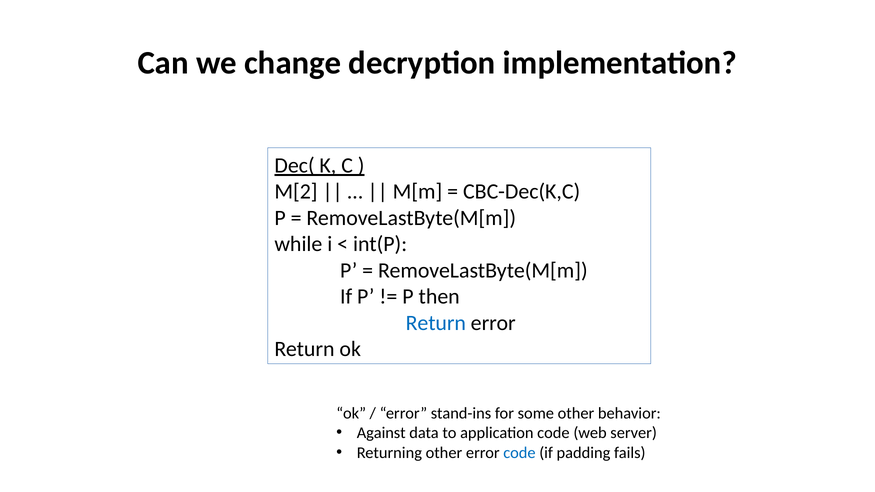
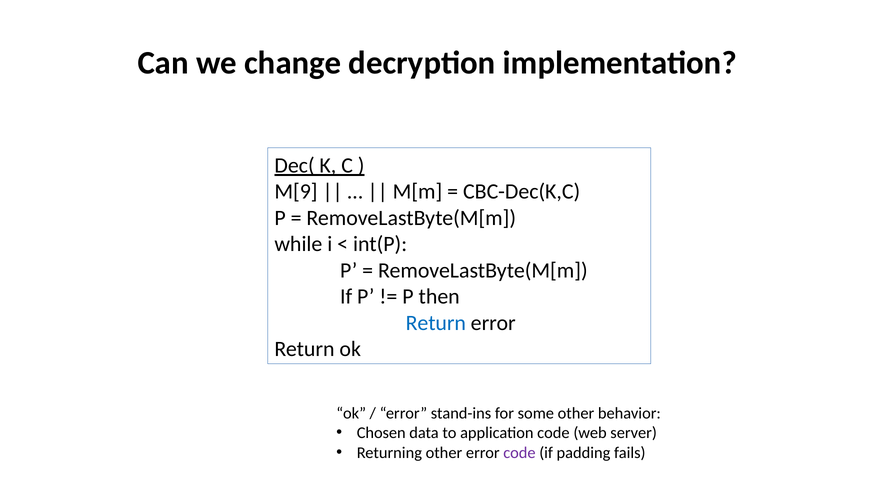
M[2: M[2 -> M[9 (296, 192)
Against: Against -> Chosen (381, 433)
code colour: blue -> purple (519, 453)
